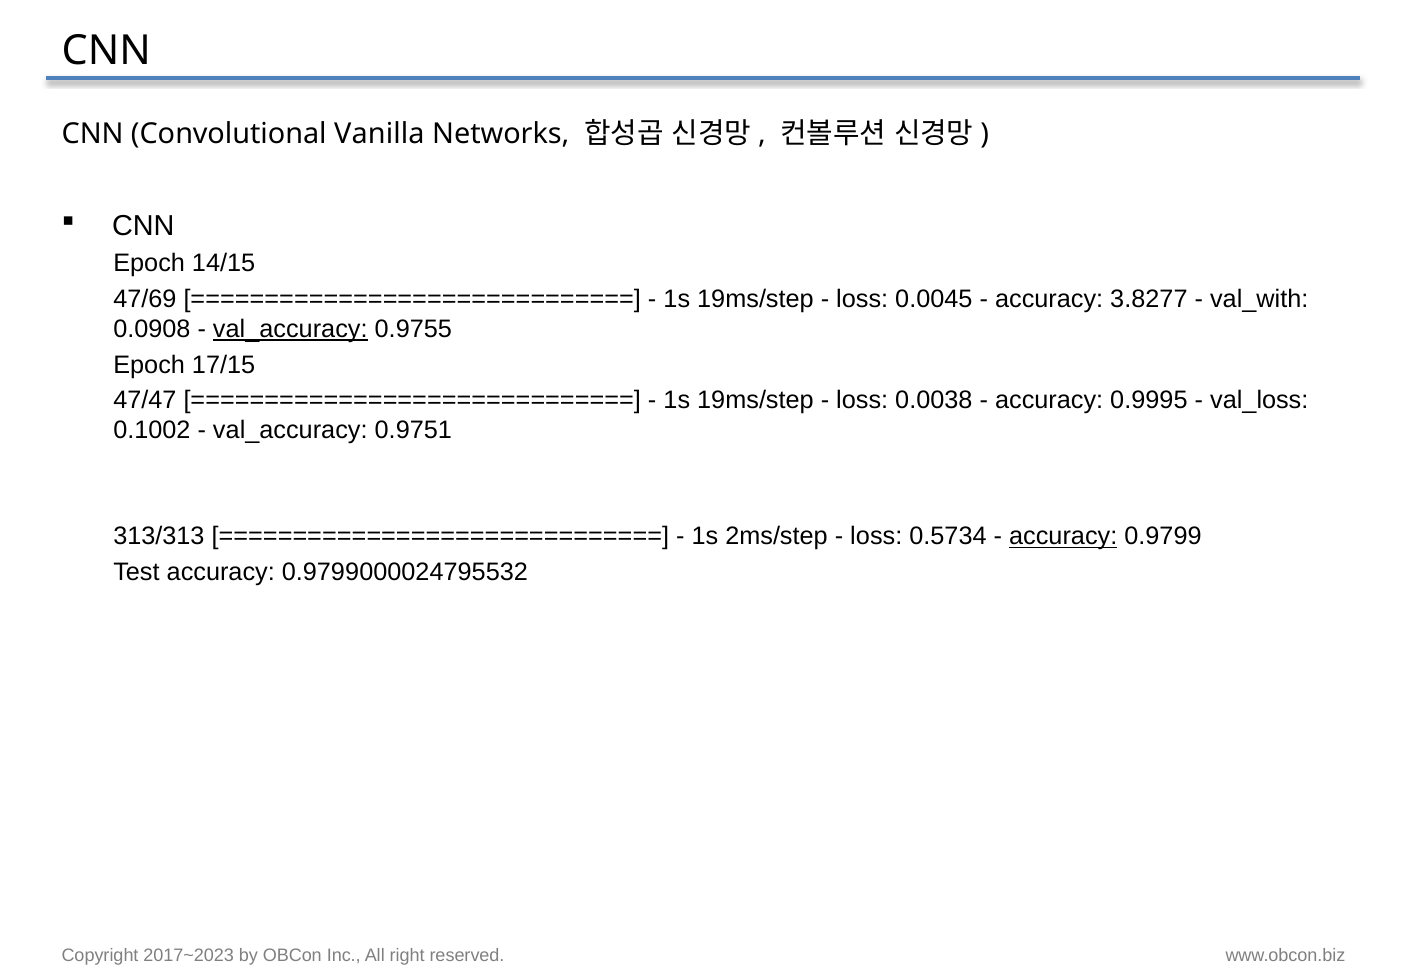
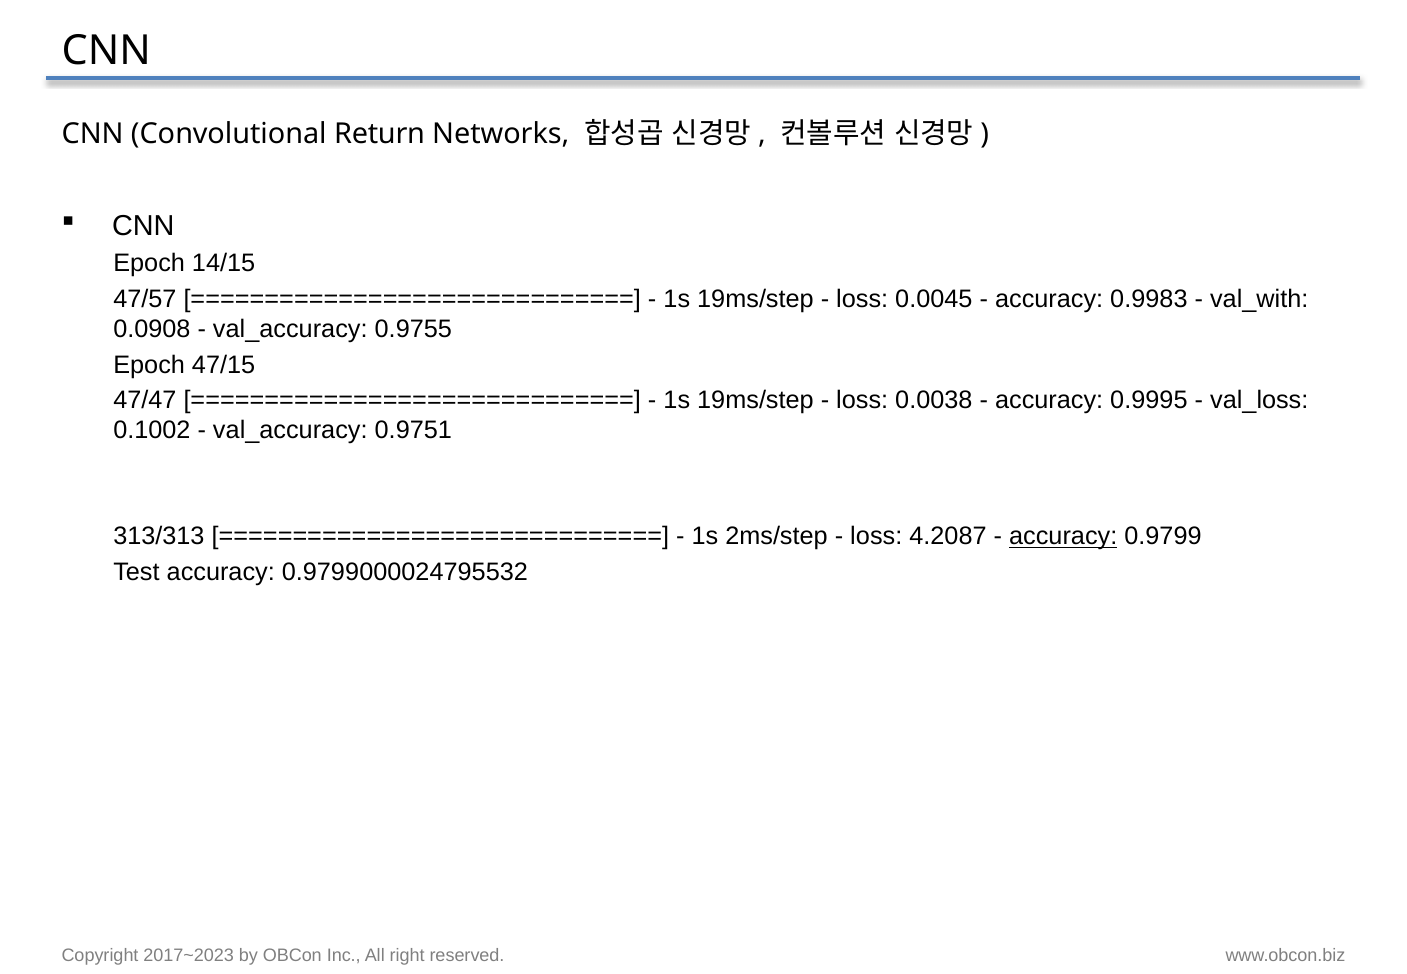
Vanilla: Vanilla -> Return (380, 134)
47/69: 47/69 -> 47/57 (145, 299)
3.8277: 3.8277 -> 0.9983 (1149, 299)
val_accuracy underline: present -> none (290, 329)
17/15: 17/15 -> 47/15 (224, 365)
0.5734: 0.5734 -> 4.2087 (948, 537)
